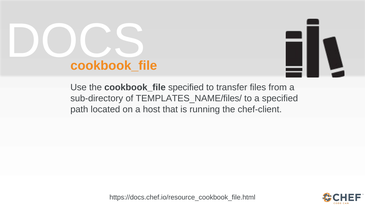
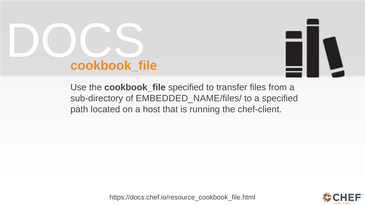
TEMPLATES_NAME/files/: TEMPLATES_NAME/files/ -> EMBEDDED_NAME/files/ (189, 99)
